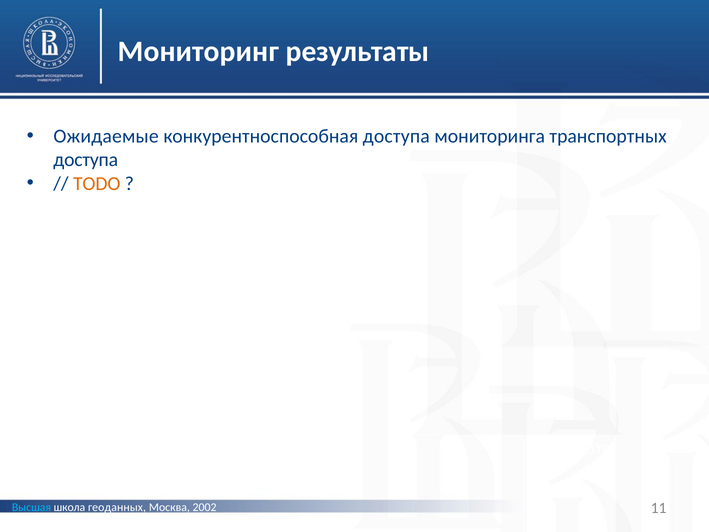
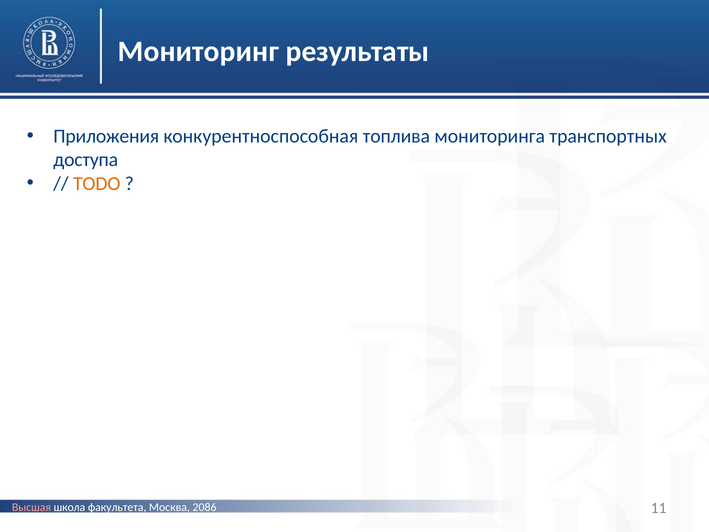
Ожидаемые: Ожидаемые -> Приложения (106, 136)
конкурентноспособная доступа: доступа -> топлива (396, 136)
Высшая colour: light blue -> pink (31, 507)
геоданных: геоданных -> факультета (117, 507)
2002: 2002 -> 2086 (205, 507)
